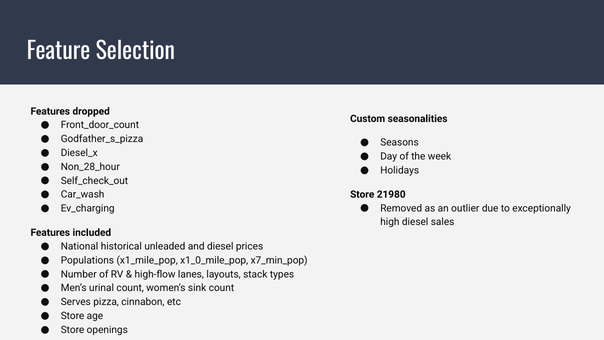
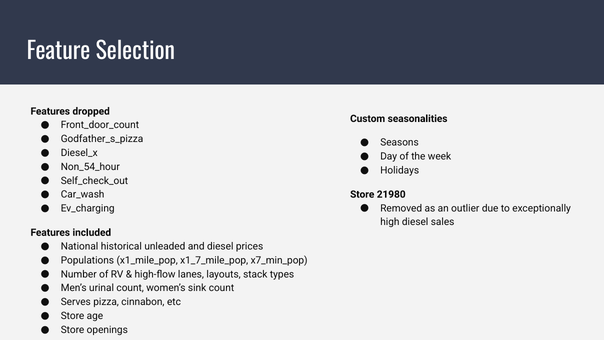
Non_28_hour: Non_28_hour -> Non_54_hour (90, 167)
x1_0_mile_pop: x1_0_mile_pop -> x1_7_mile_pop (214, 260)
